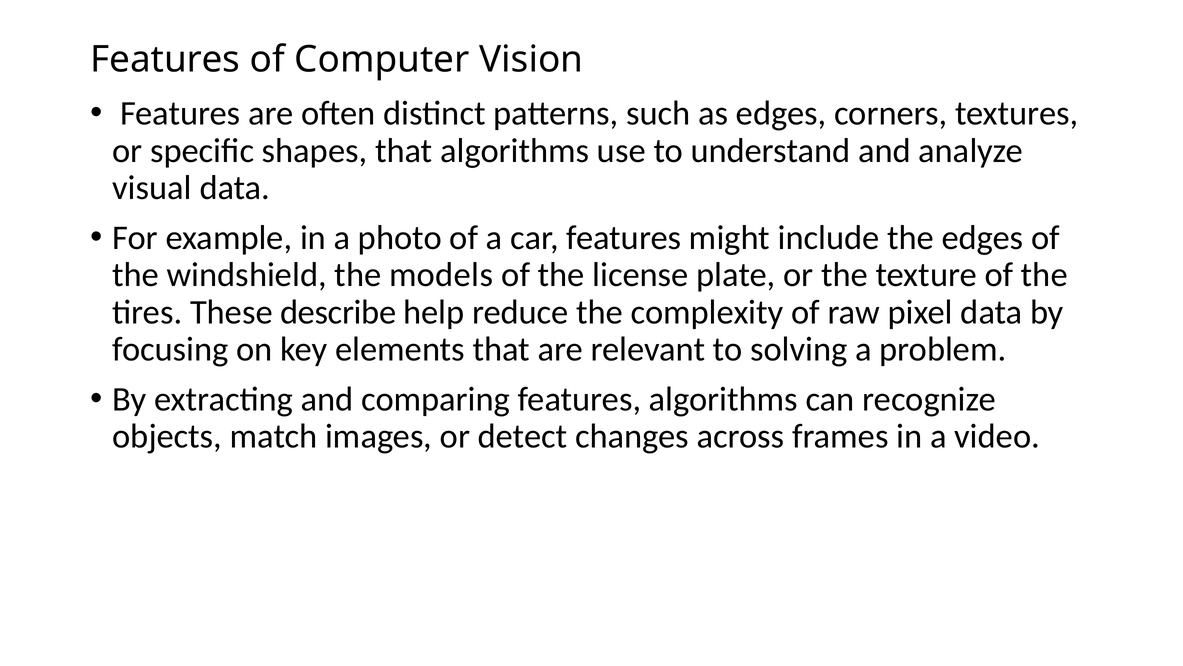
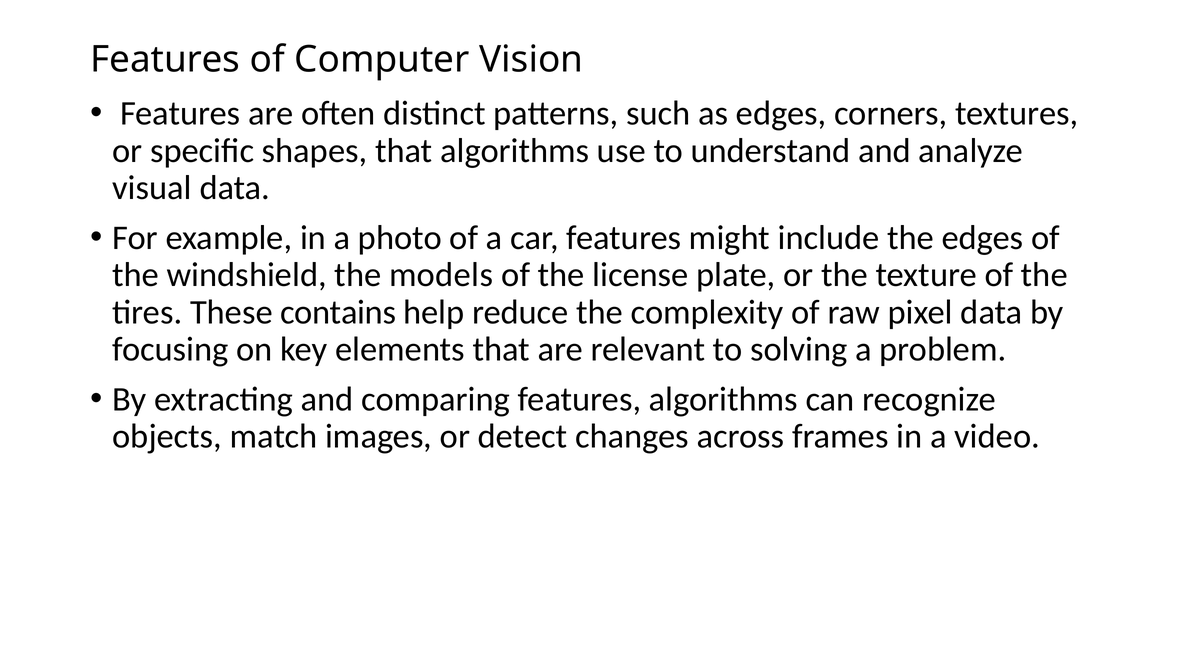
describe: describe -> contains (338, 312)
